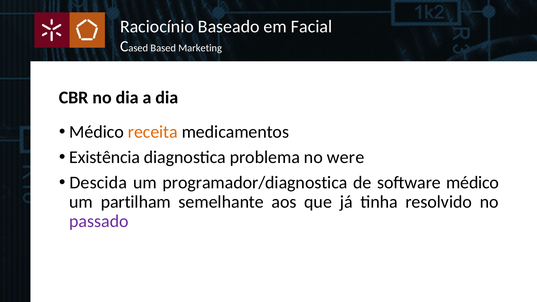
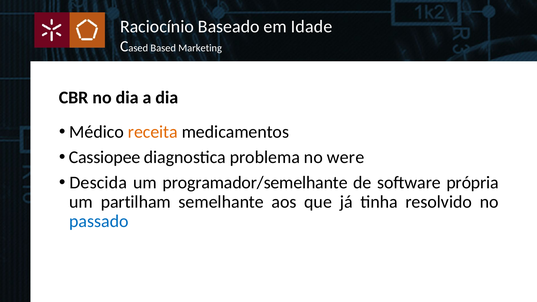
Facial: Facial -> Idade (312, 26)
Existência: Existência -> Cassiopee (105, 157)
programador/diagnostica: programador/diagnostica -> programador/semelhante (255, 183)
software médico: médico -> própria (473, 183)
passado colour: purple -> blue (99, 221)
